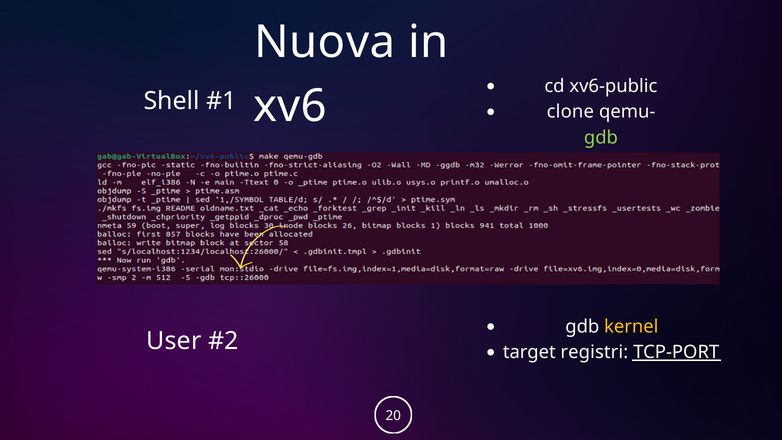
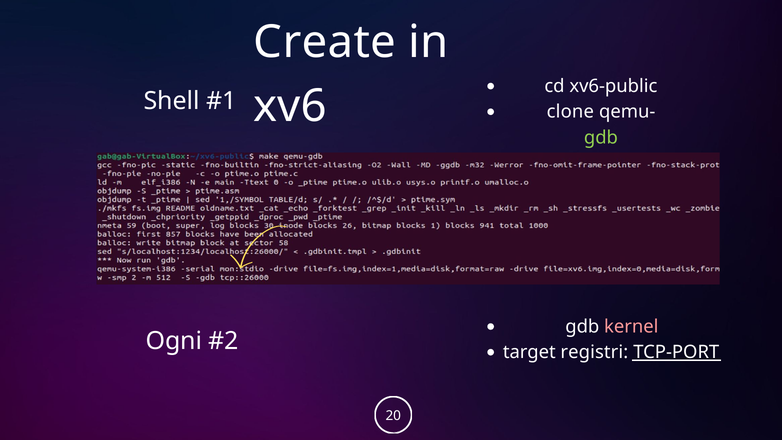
Nuova: Nuova -> Create (325, 42)
kernel colour: yellow -> pink (631, 327)
User: User -> Ogni (174, 341)
